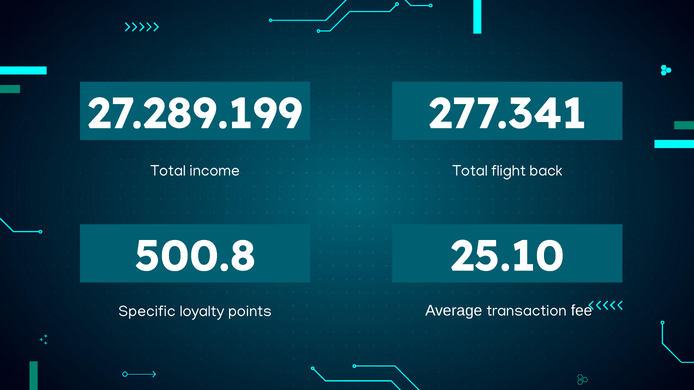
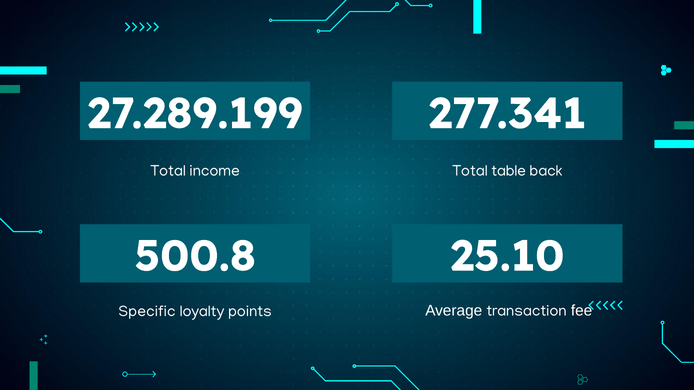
flight: flight -> table (509, 171)
